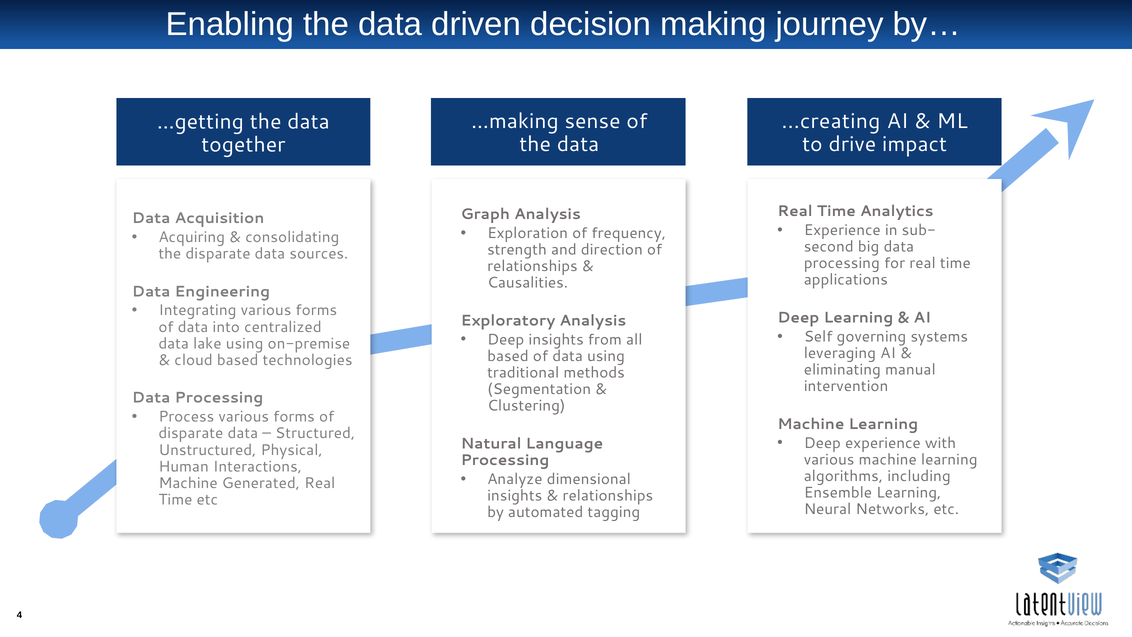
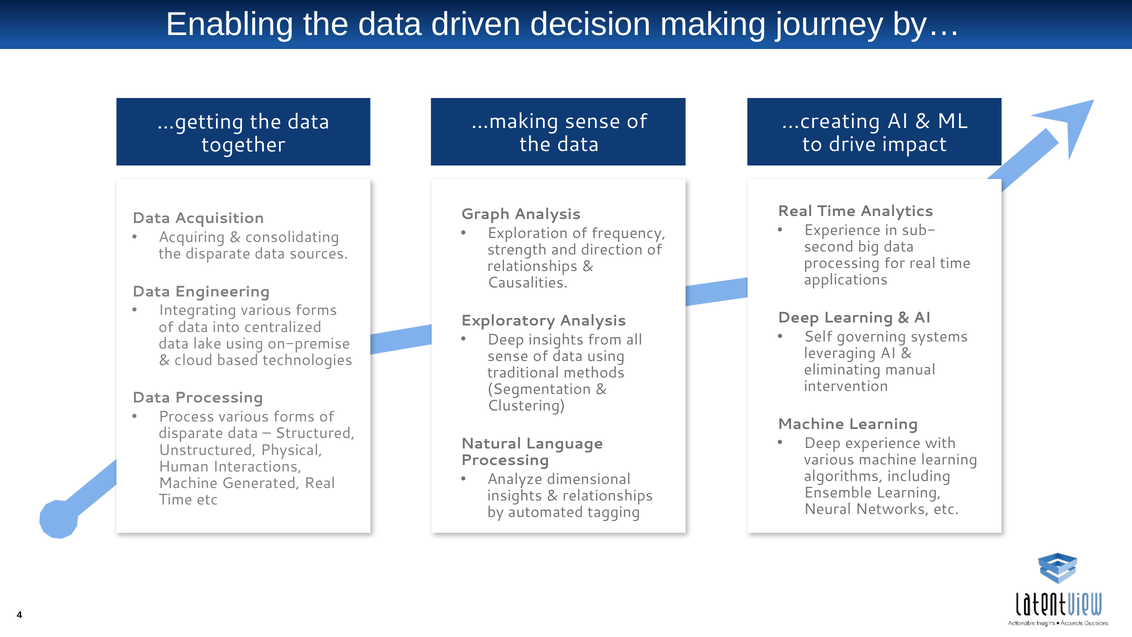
based: based -> sense (508, 356)
